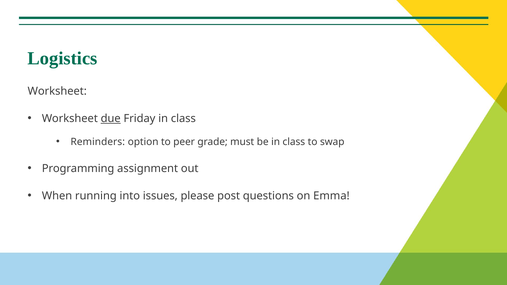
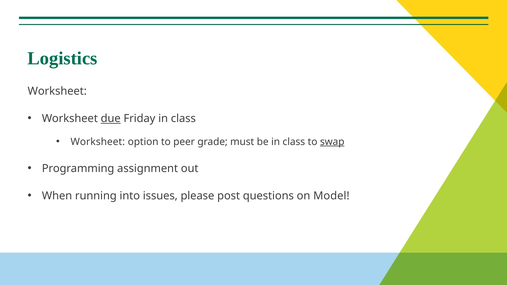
Reminders: Reminders -> Worksheet (98, 142)
swap underline: none -> present (332, 142)
Emma: Emma -> Model (331, 196)
